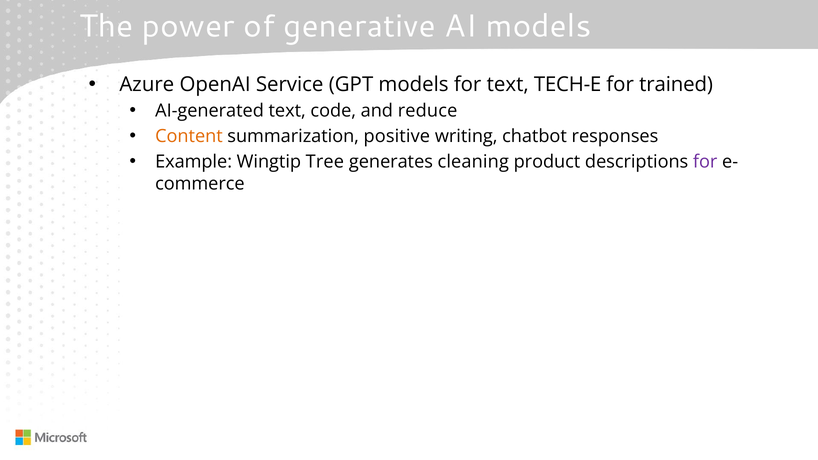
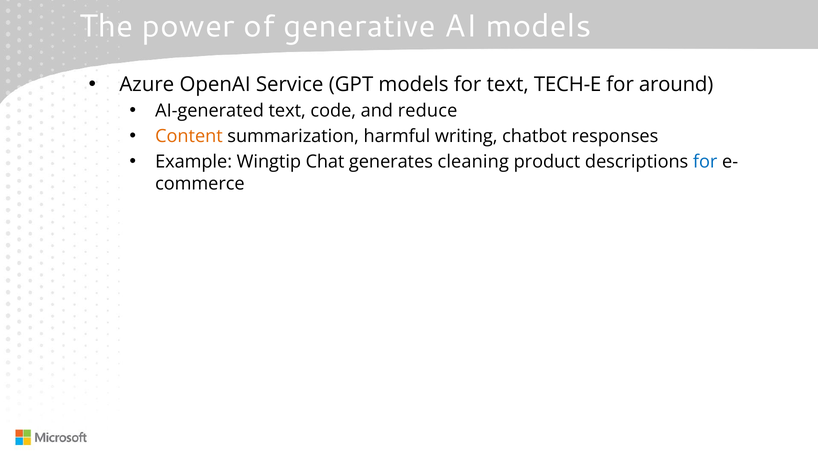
trained: trained -> around (676, 84)
positive: positive -> harmful (397, 136)
Tree: Tree -> Chat (325, 162)
for colour: purple -> blue (705, 162)
